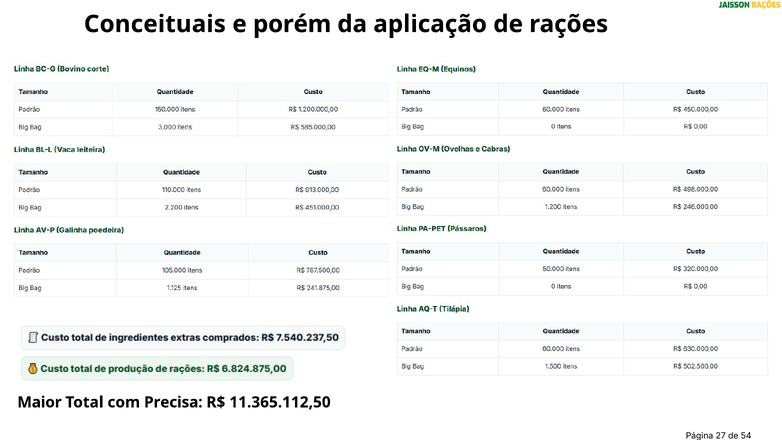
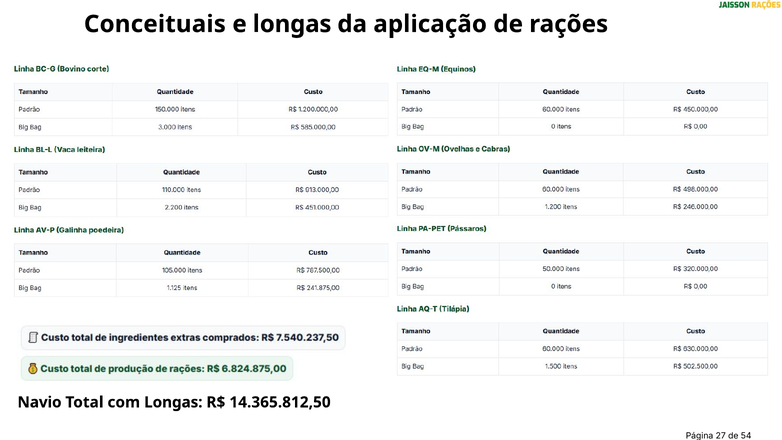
e porém: porém -> longas (292, 24)
Maior: Maior -> Navio (40, 402)
com Precisa: Precisa -> Longas (173, 402)
11.365.112,50: 11.365.112,50 -> 14.365.812,50 (280, 402)
